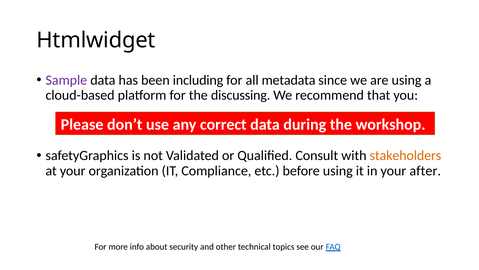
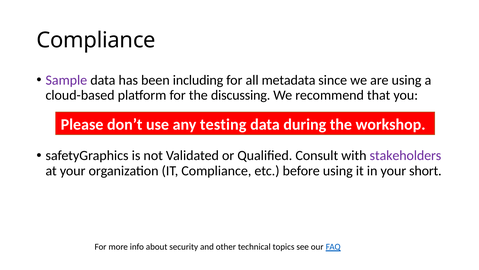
Htmlwidget: Htmlwidget -> Compliance (96, 40)
correct: correct -> testing (223, 124)
stakeholders colour: orange -> purple (405, 155)
after: after -> short (425, 170)
